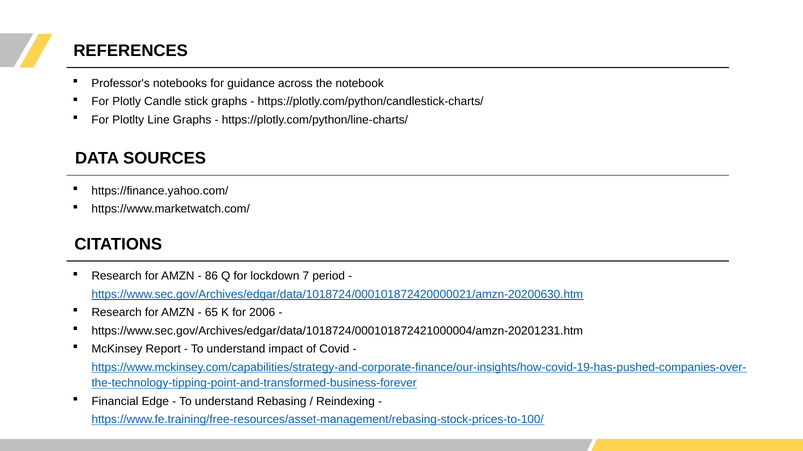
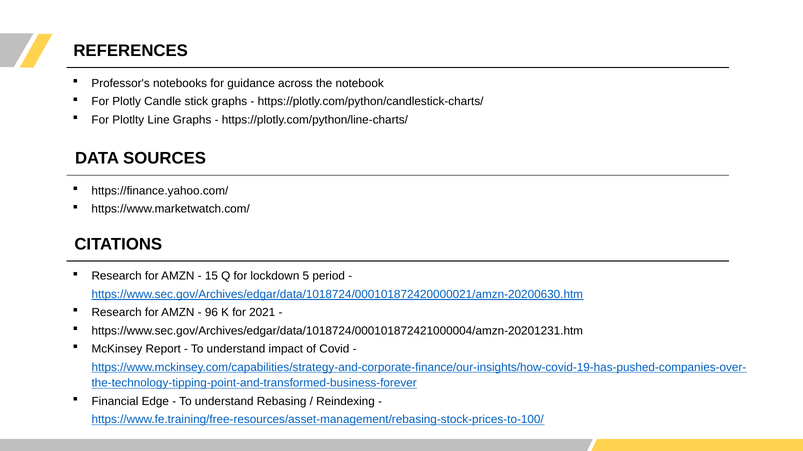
86: 86 -> 15 (211, 276)
7: 7 -> 5 (306, 276)
65: 65 -> 96 (211, 313)
2006: 2006 -> 2021 (262, 313)
